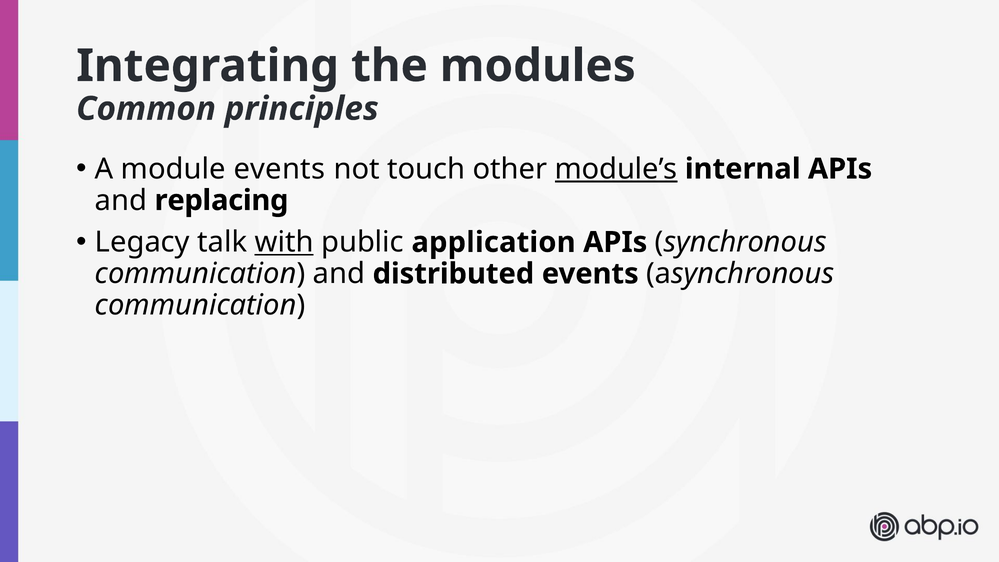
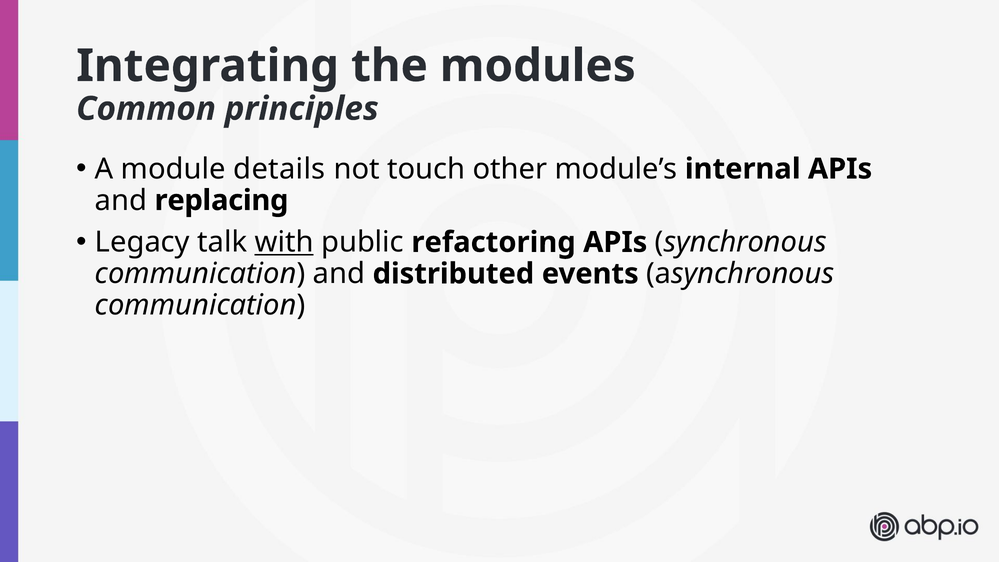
module events: events -> details (279, 169)
module’s underline: present -> none (616, 169)
application: application -> refactoring (494, 242)
